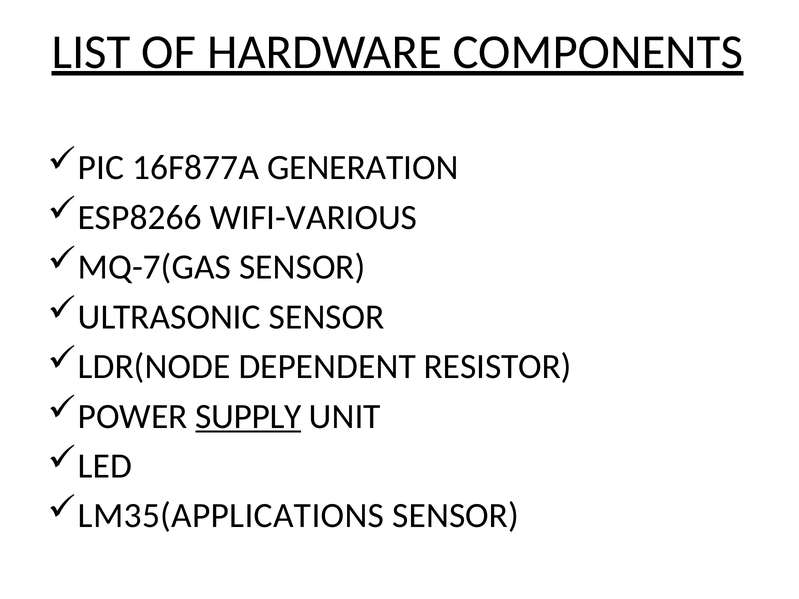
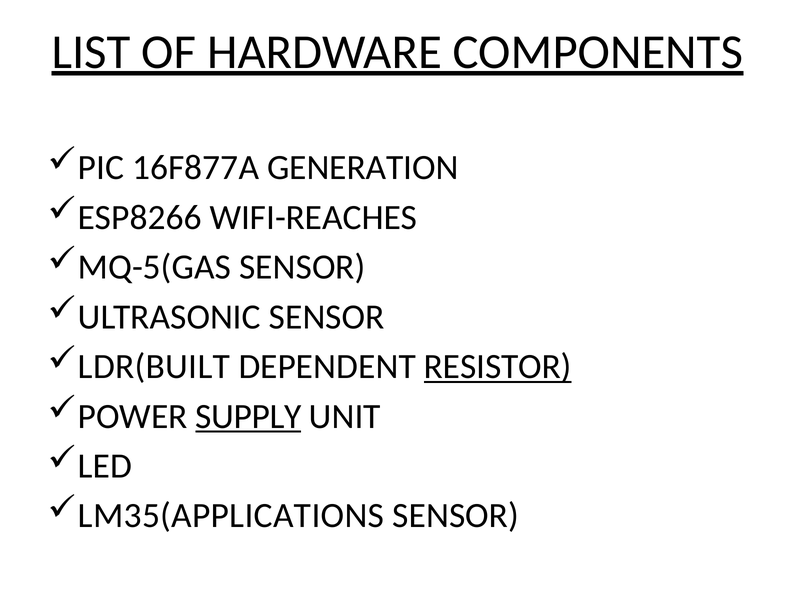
WIFI-VARIOUS: WIFI-VARIOUS -> WIFI-REACHES (313, 217)
MQ-7(GAS: MQ-7(GAS -> MQ-5(GAS (154, 267)
LDR(NODE: LDR(NODE -> LDR(BUILT (154, 367)
RESISTOR underline: none -> present (498, 367)
